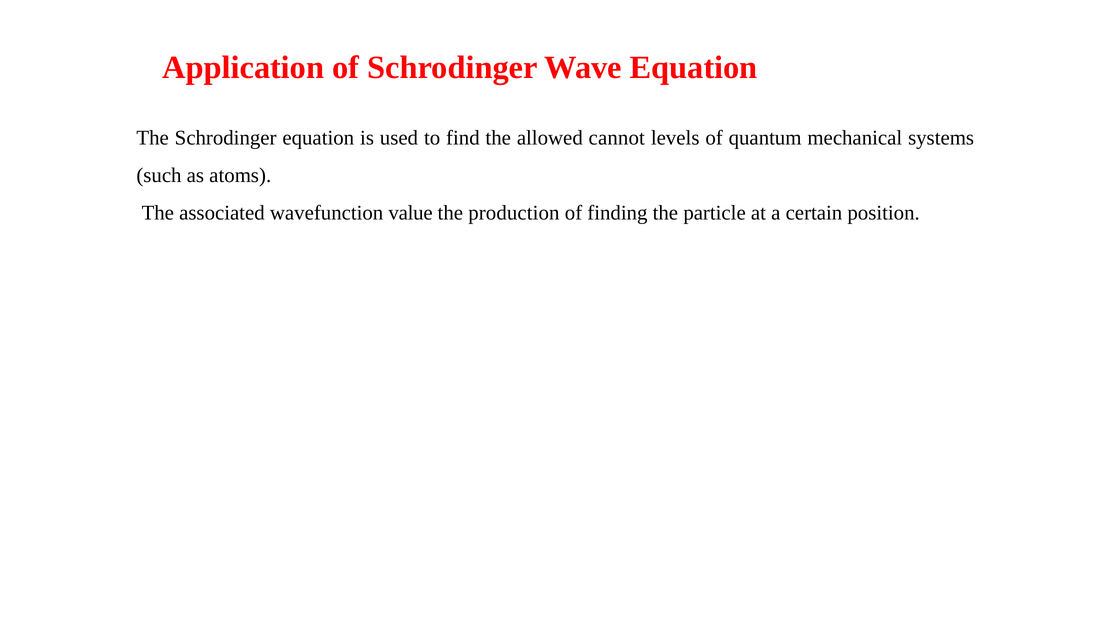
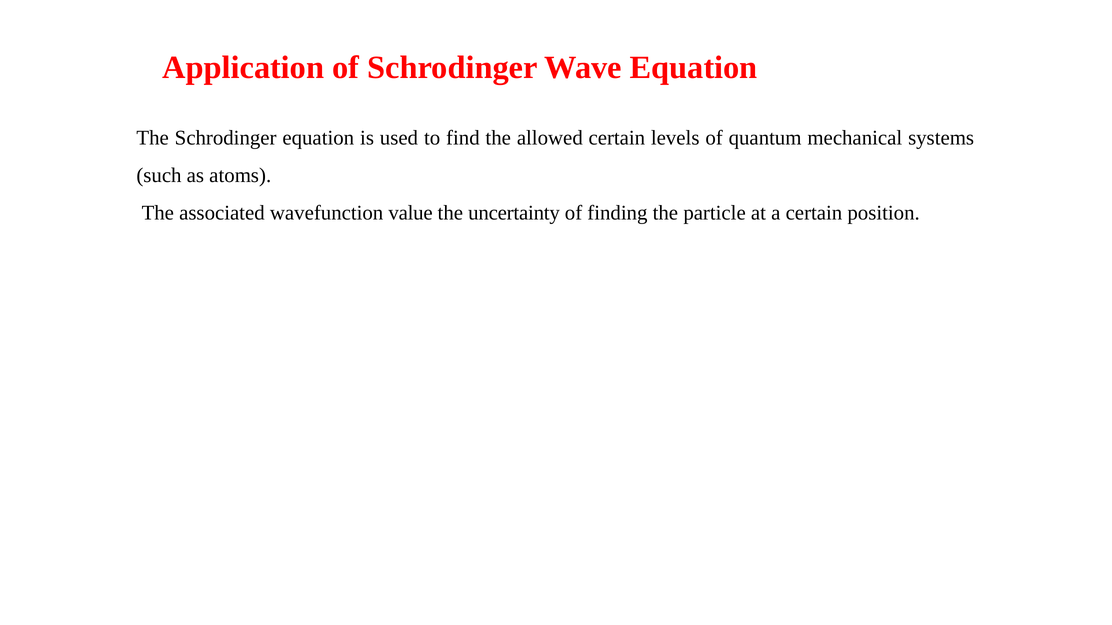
allowed cannot: cannot -> certain (617, 138)
production: production -> uncertainty (514, 213)
